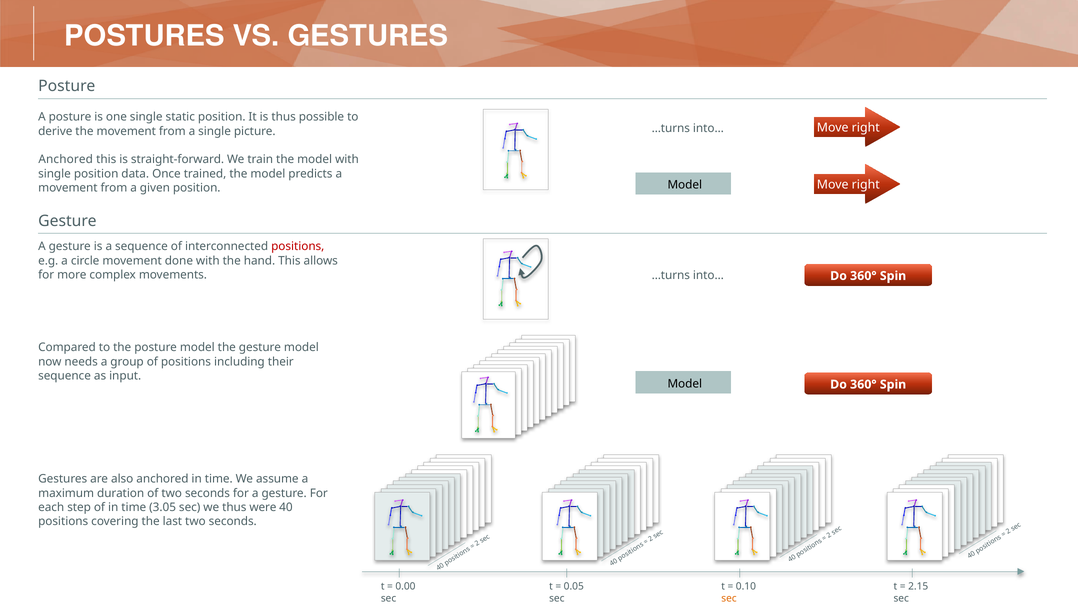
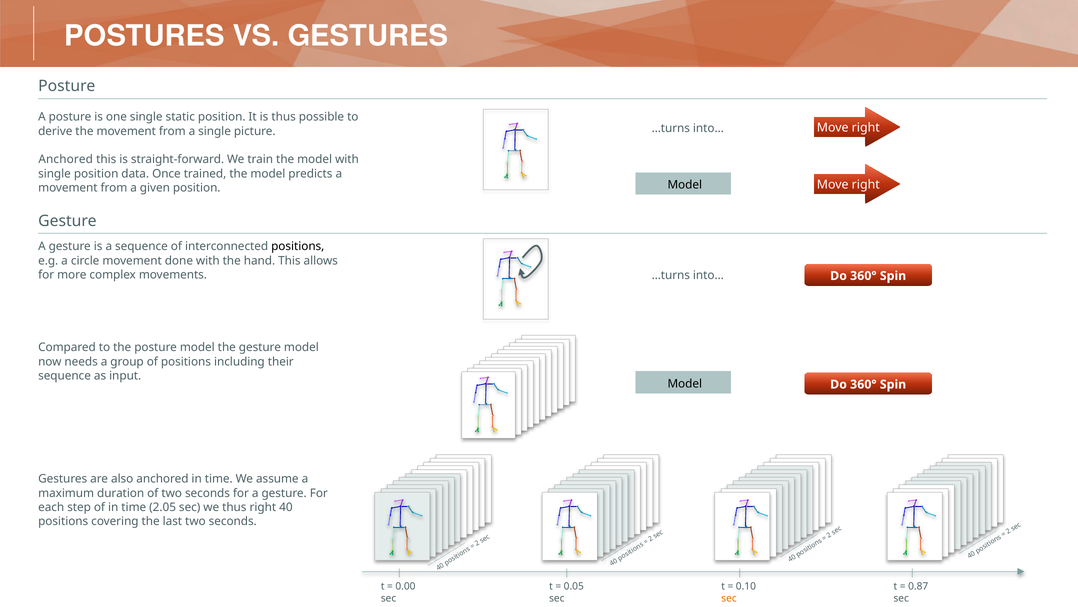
positions colour: red -> black (298, 246)
3.05: 3.05 -> 2.05 (163, 507)
thus were: were -> right (263, 507)
2.15: 2.15 -> 0.87 (918, 586)
